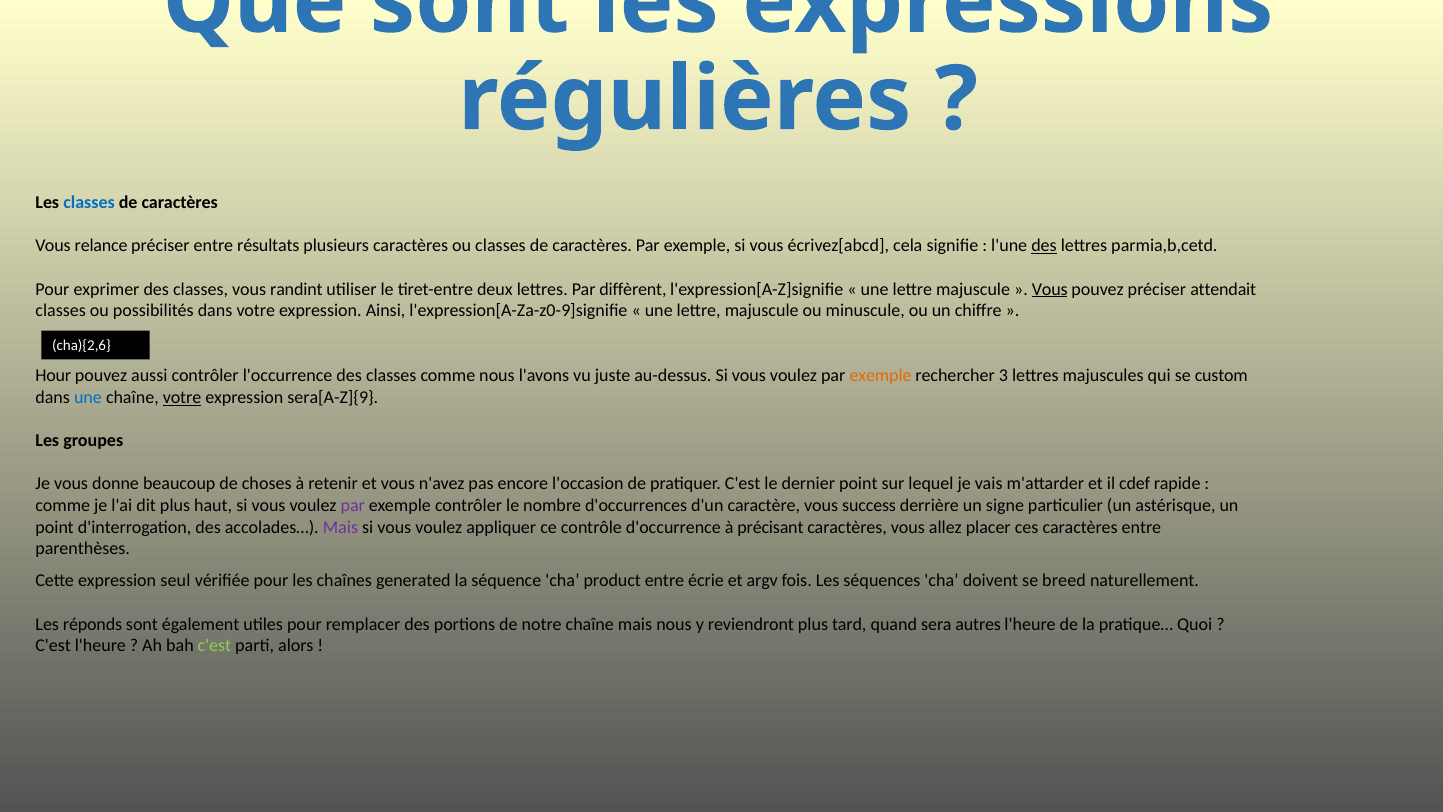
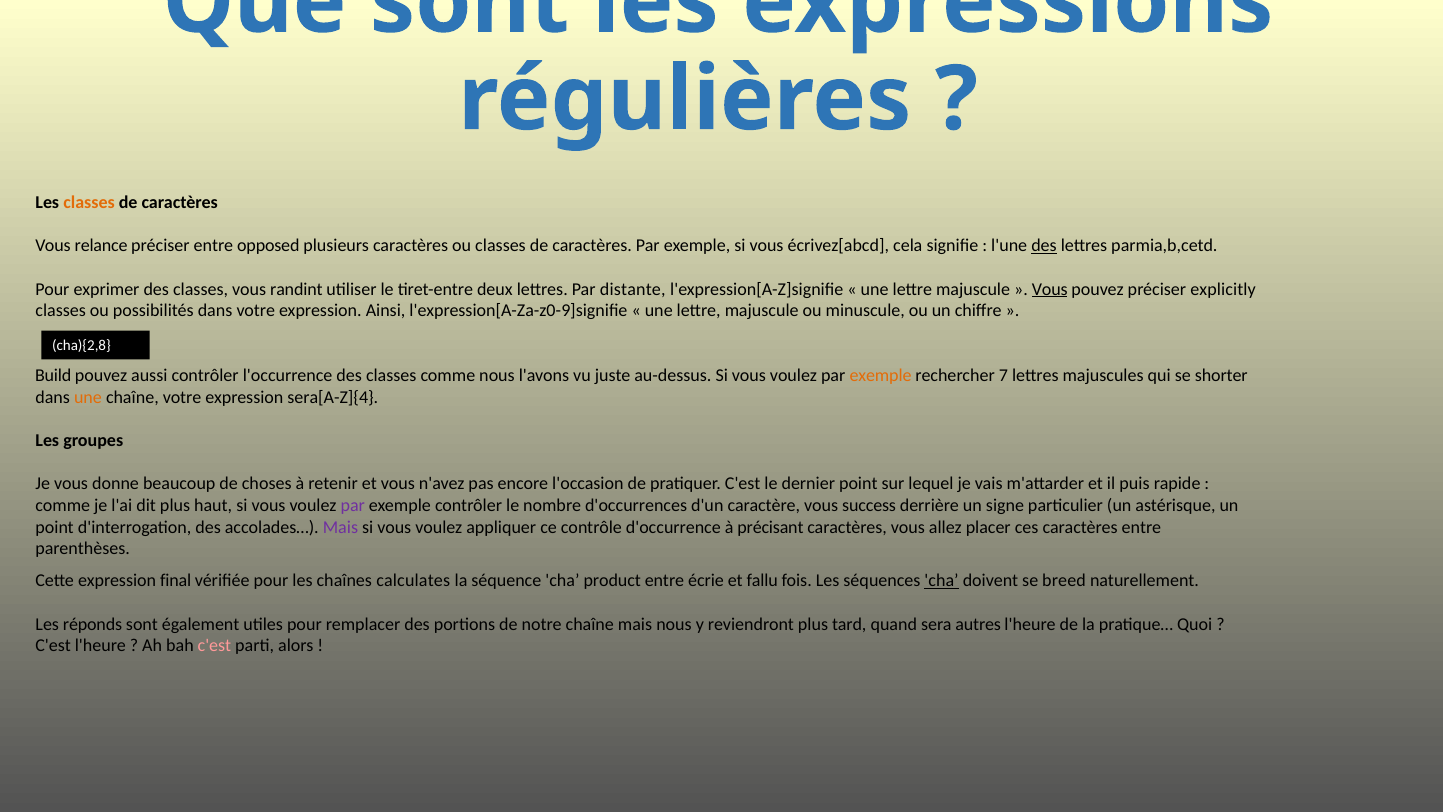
classes colour: blue -> orange (89, 202)
résultats: résultats -> opposed (268, 246)
diffèrent: diffèrent -> distante (633, 289)
attendait: attendait -> explicitly (1223, 289)
cha){2,6: cha){2,6 -> cha){2,8 (81, 346)
Hour: Hour -> Build (53, 376)
3: 3 -> 7 (1003, 376)
custom: custom -> shorter (1221, 376)
une colour: blue -> orange (88, 397)
votre underline: present -> none (182, 397)
sera[A-Z]{9: sera[A-Z]{9 -> sera[A-Z]{4 (333, 397)
cdef: cdef -> puis (1134, 484)
seul: seul -> final (176, 581)
generated: generated -> calculates (413, 581)
argv: argv -> fallu (762, 581)
cha underline: none -> present (942, 581)
c'est colour: light green -> pink (214, 646)
